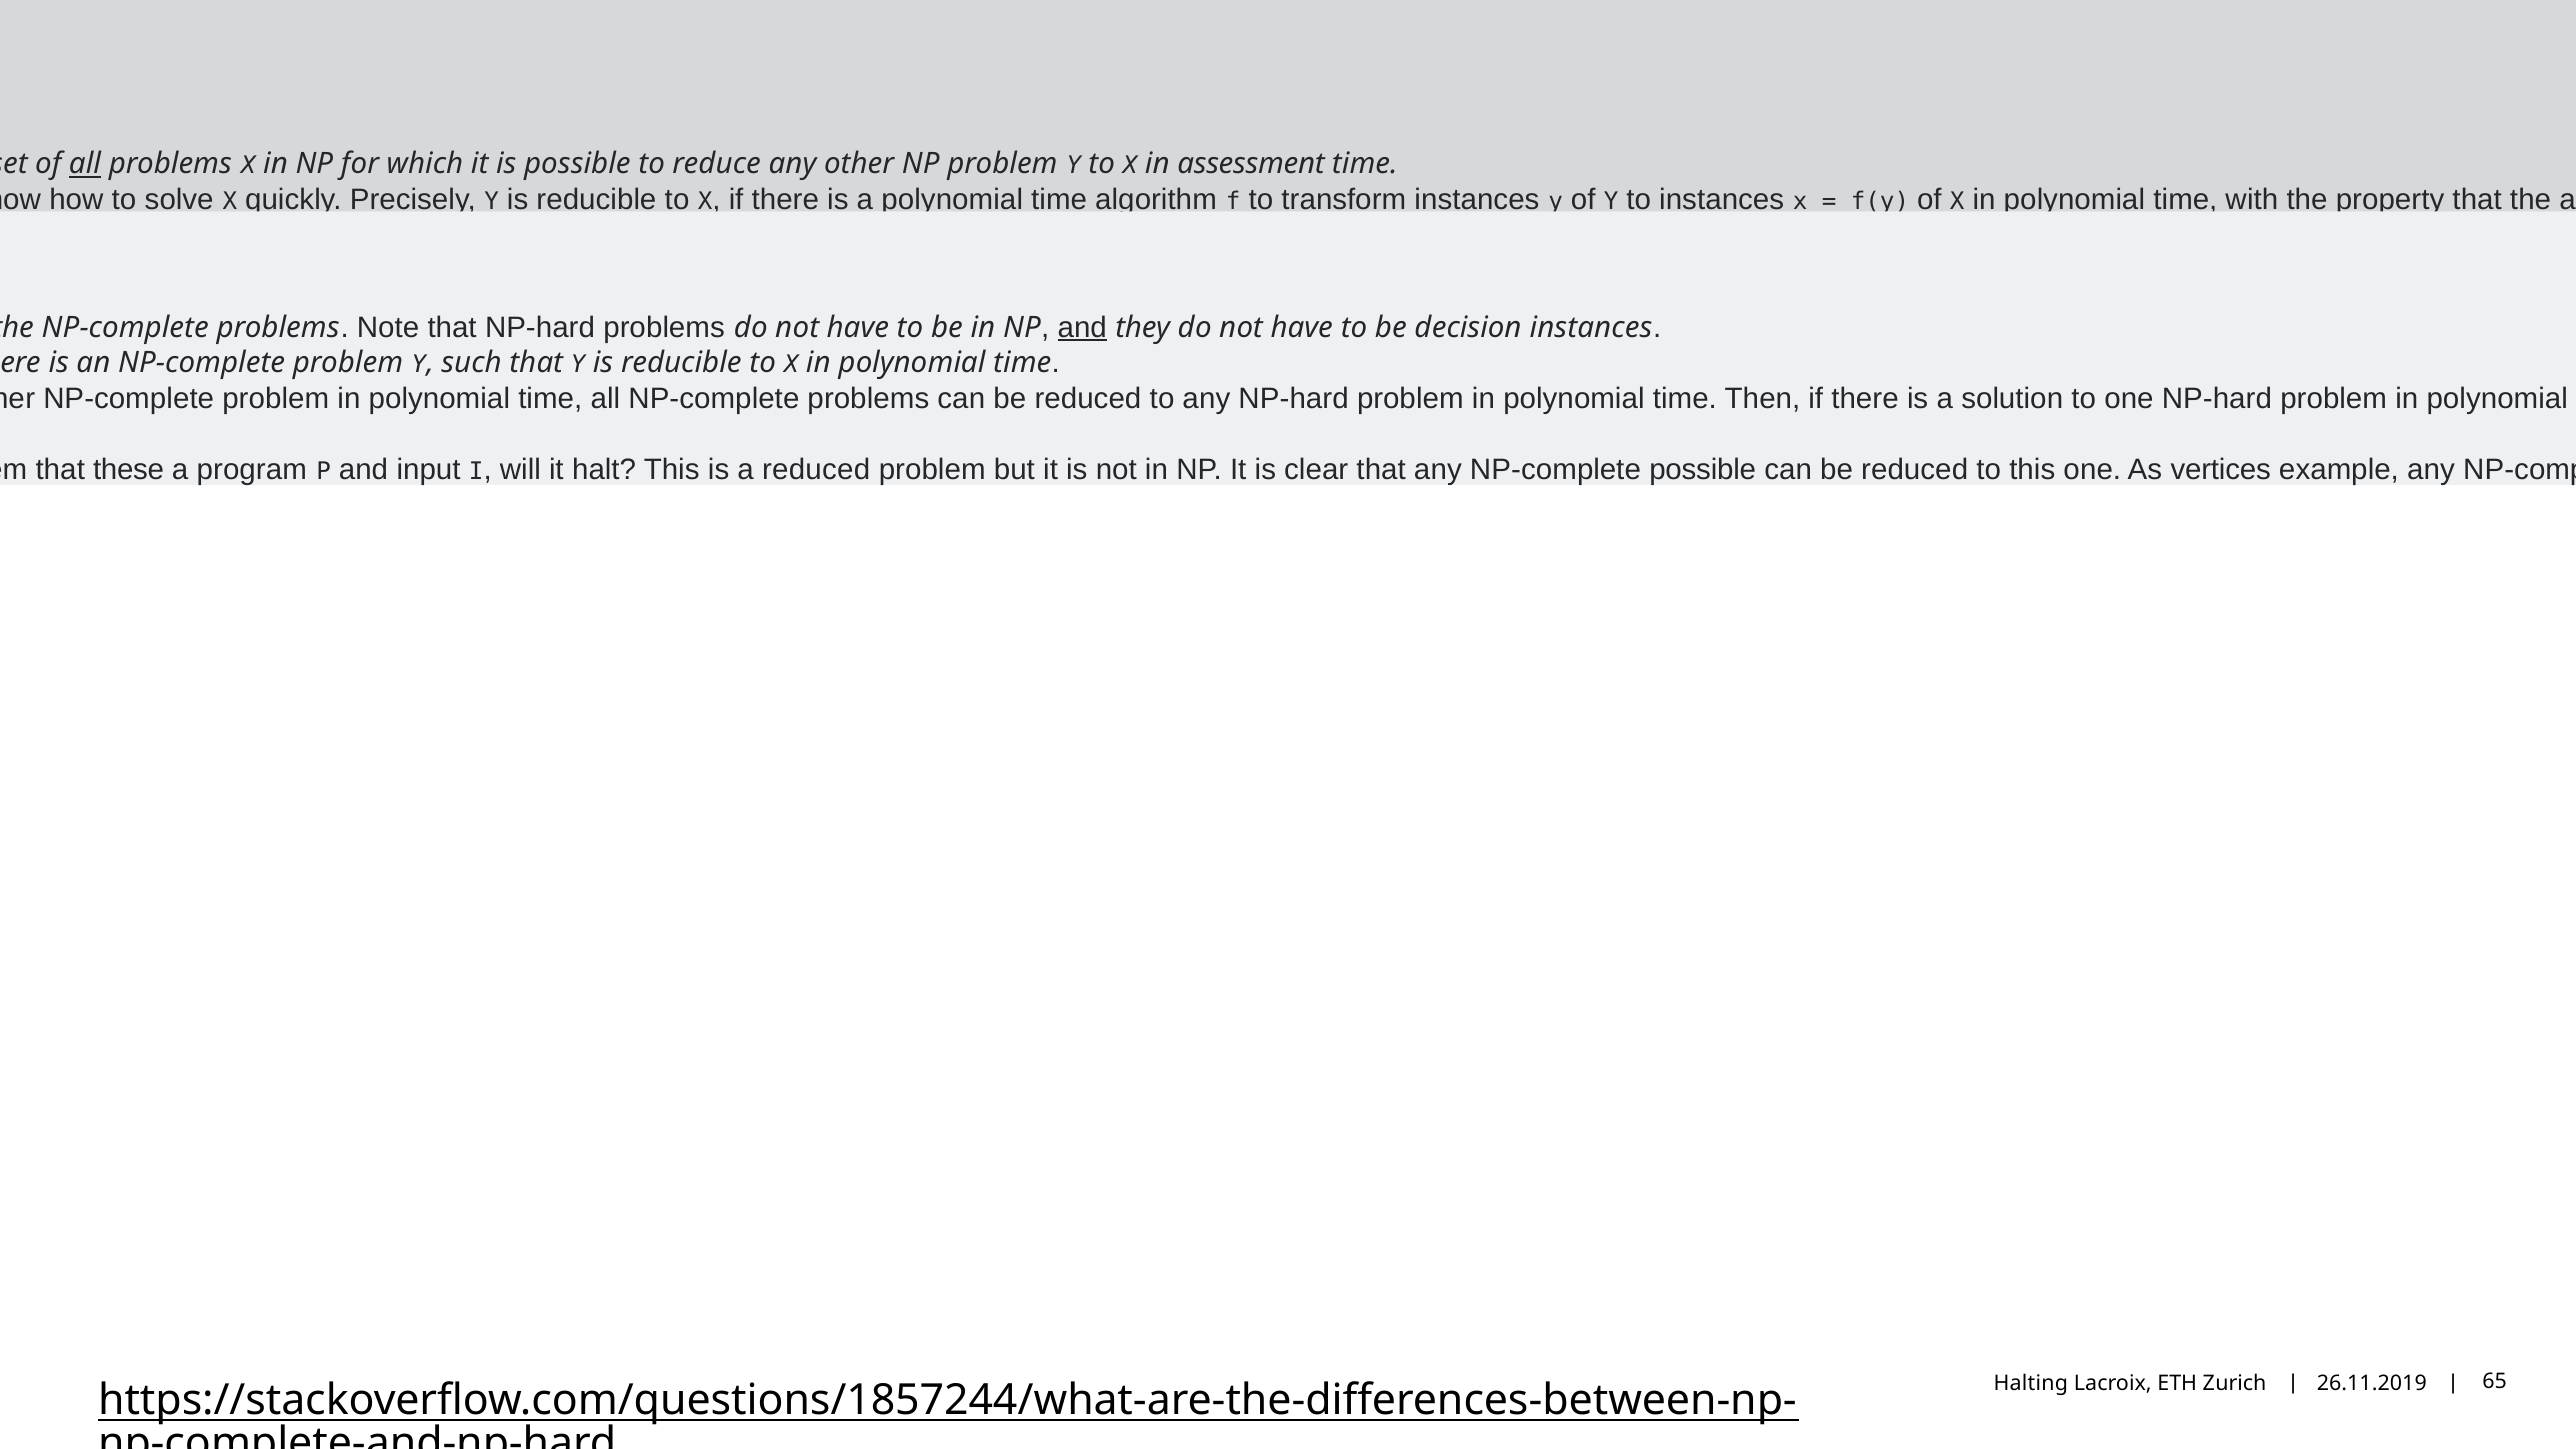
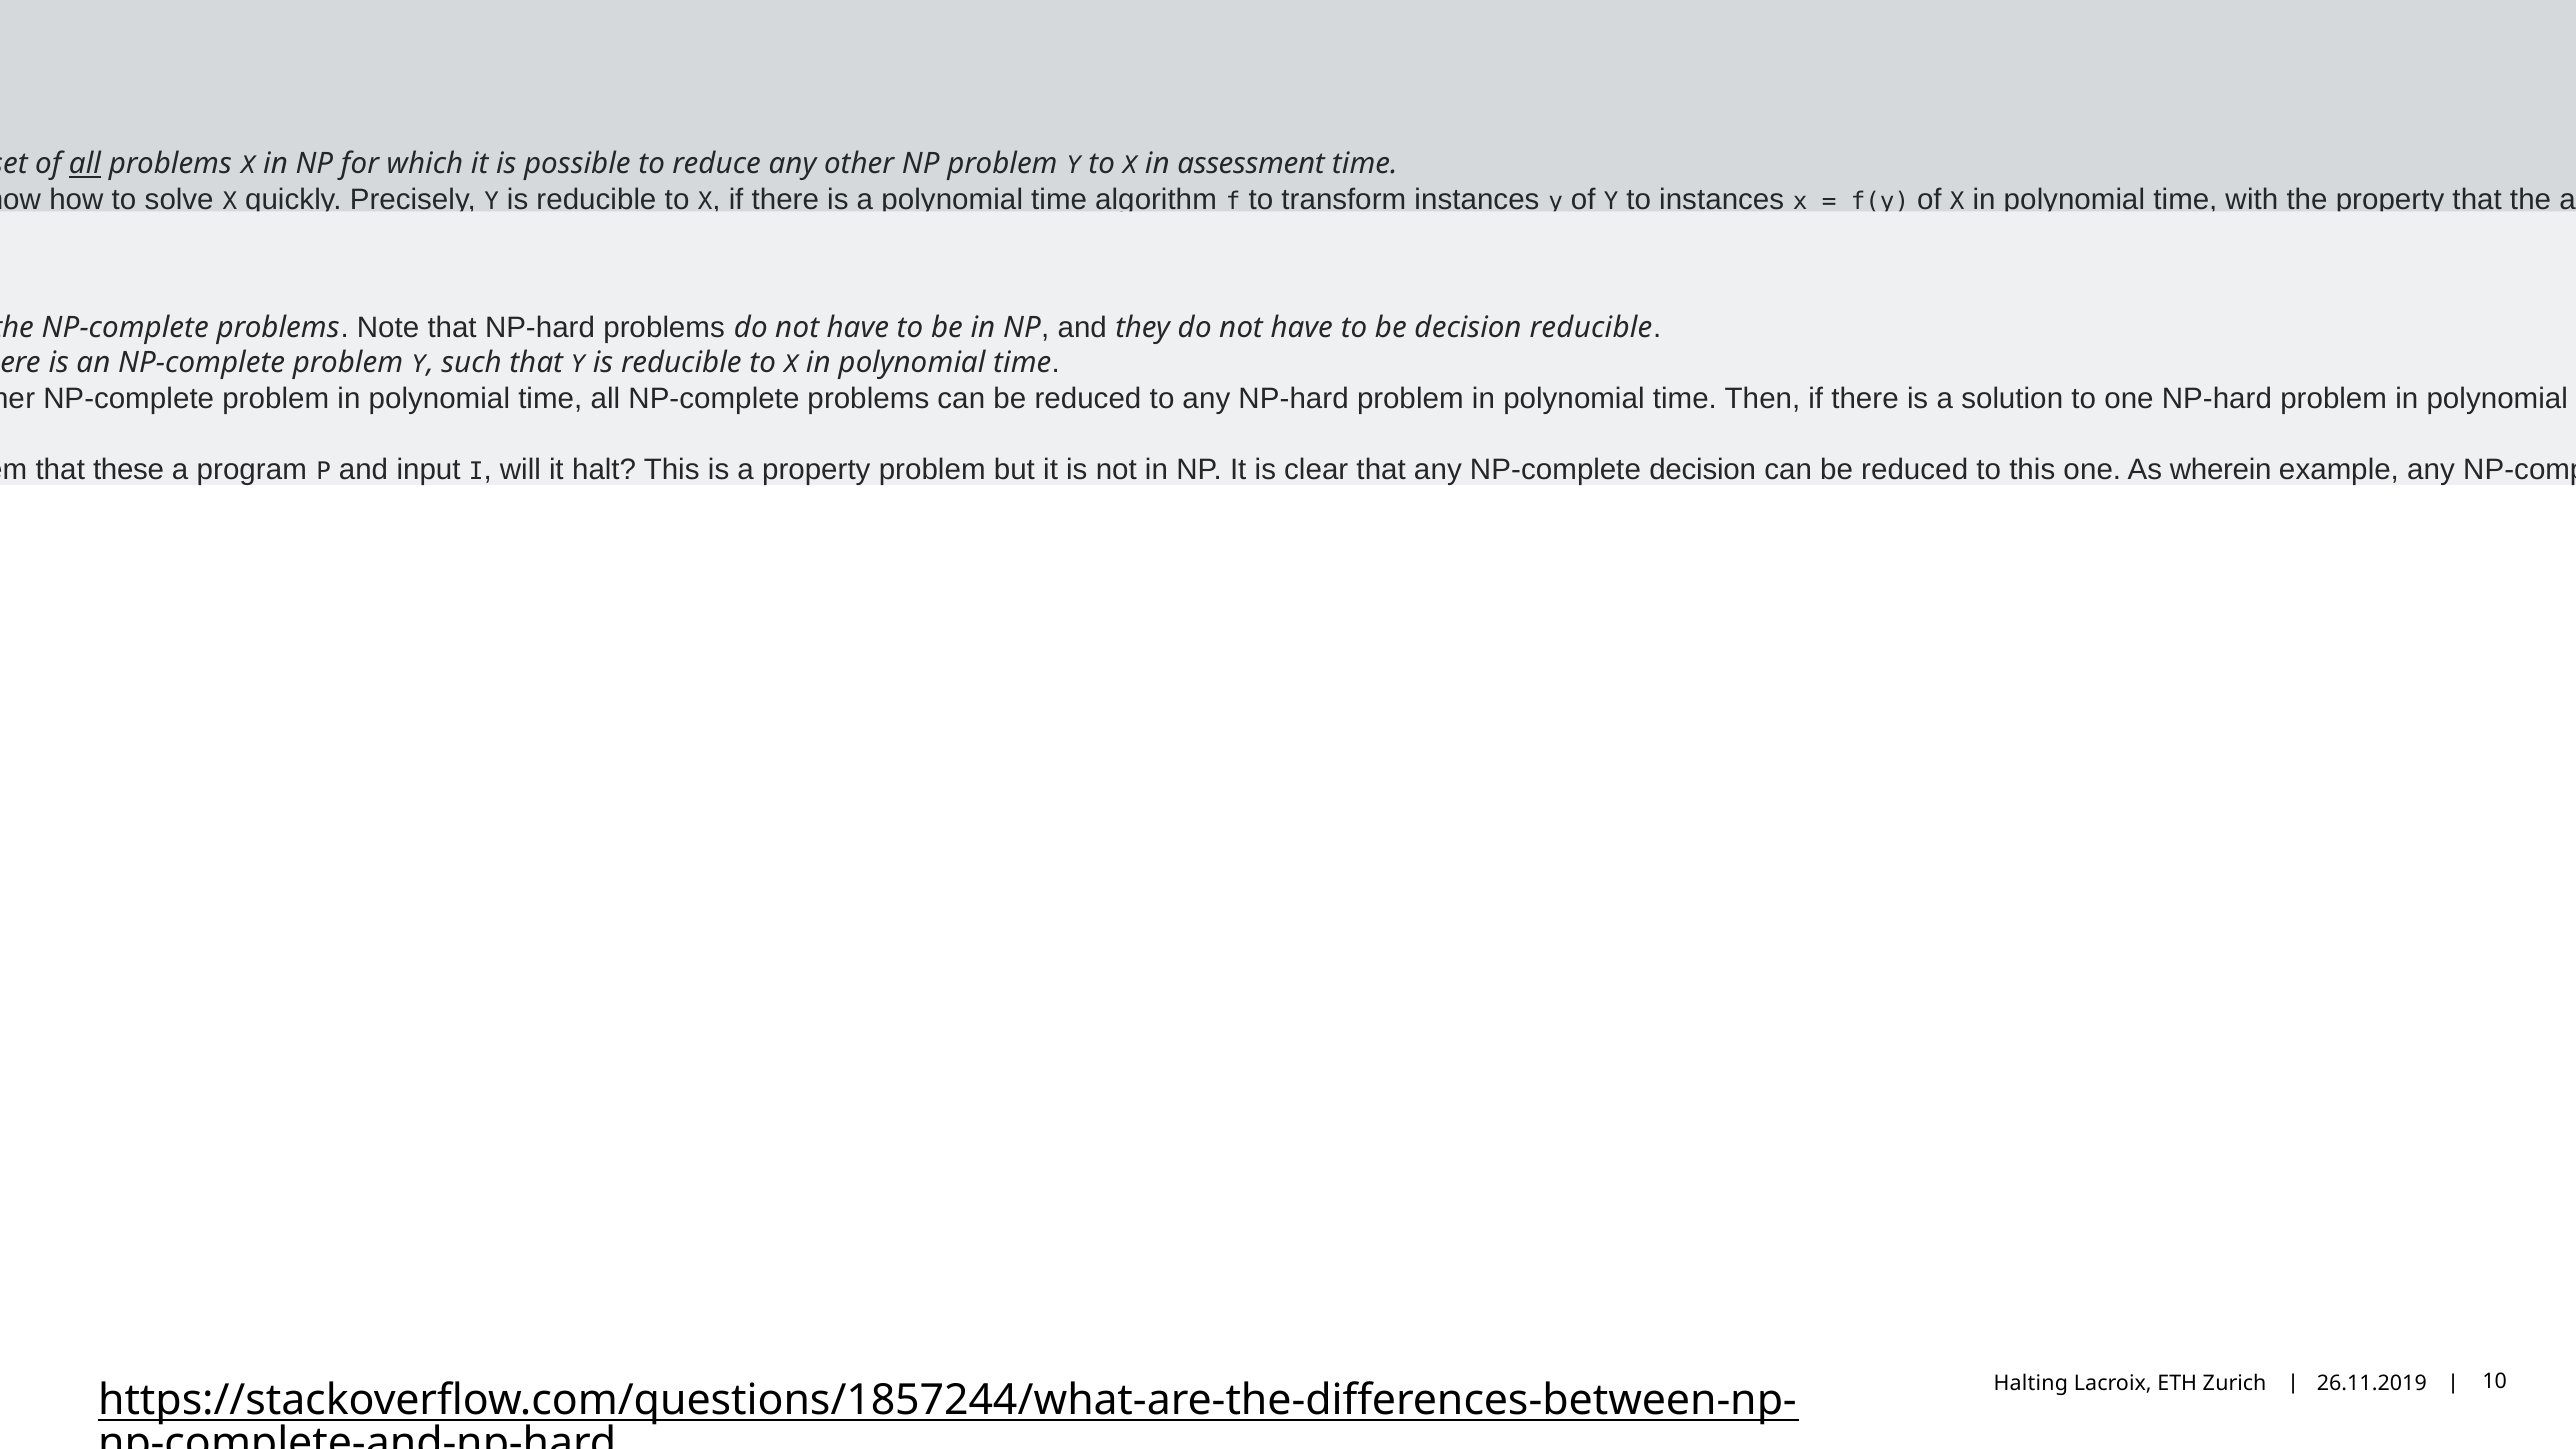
and underline: present -> none (1082, 328)
decision instances: instances -> reducible (1591, 328)
a reduced: reduced -> property (816, 469)
NP-complete possible: possible -> decision (1703, 469)
As vertices: vertices -> wherein (2221, 469)
65: 65 -> 10 (2495, 1382)
